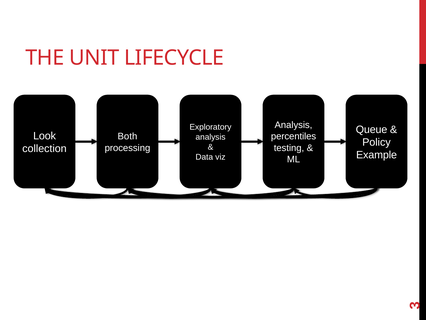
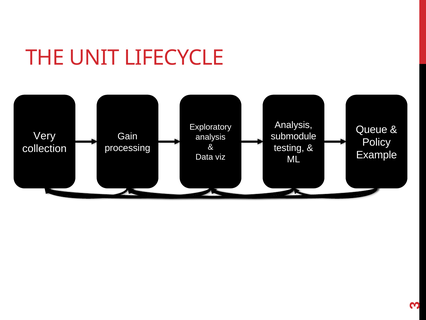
Look: Look -> Very (44, 136)
Both: Both -> Gain (128, 136)
percentiles: percentiles -> submodule (294, 136)
